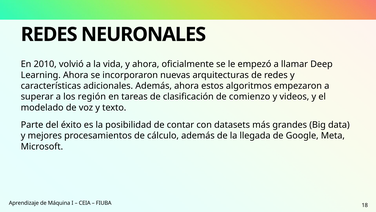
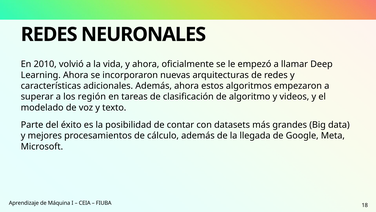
comienzo: comienzo -> algoritmo (250, 96)
